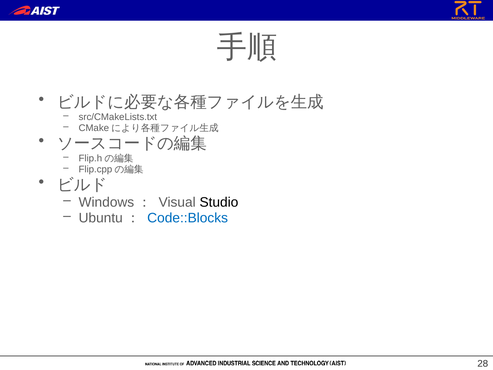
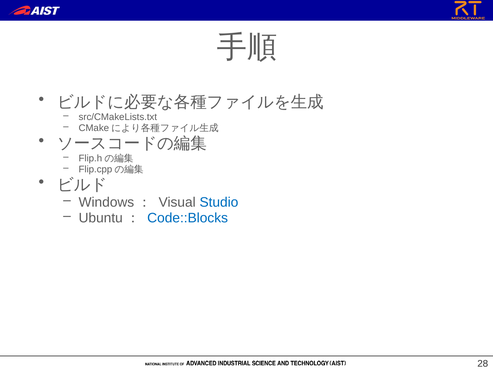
Studio colour: black -> blue (219, 202)
